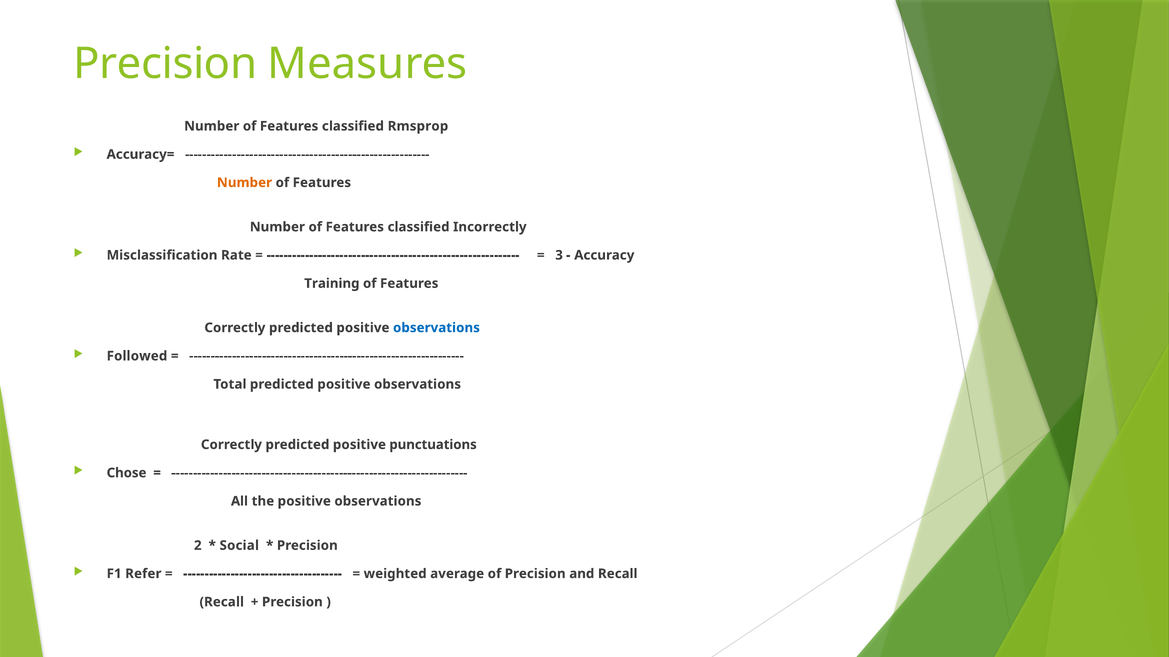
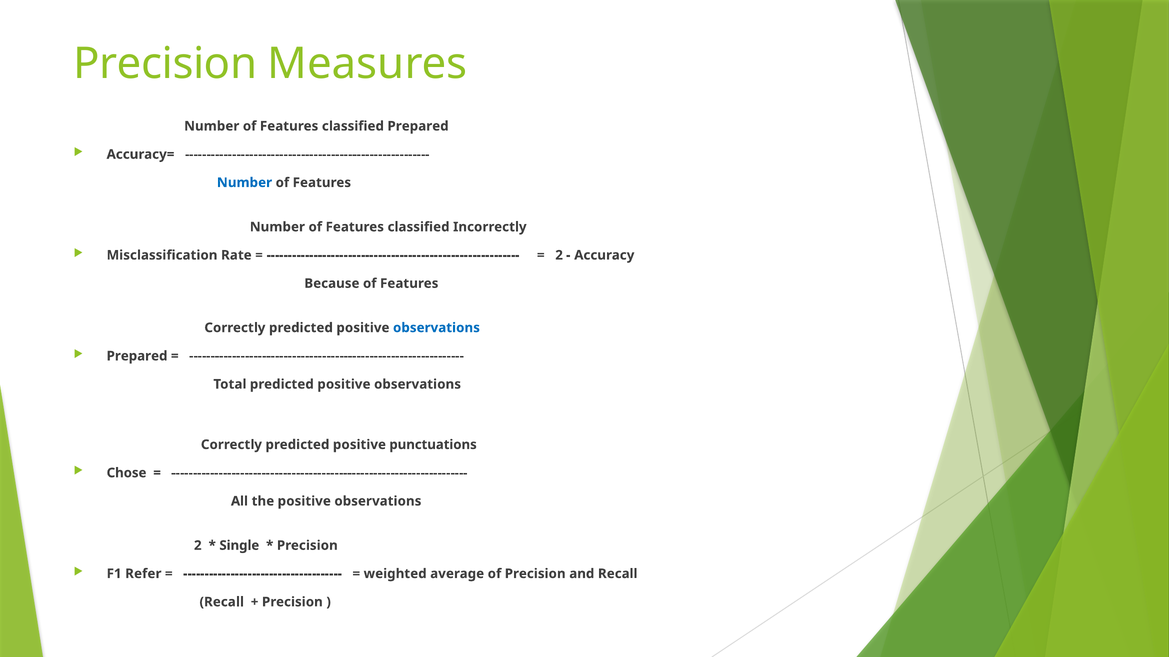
classified Rmsprop: Rmsprop -> Prepared (418, 126)
Number colour: orange -> blue (244, 183)
3: 3 -> 2 (559, 255)
Training: Training -> Because (332, 284)
Followed: Followed -> Prepared (137, 356)
Social: Social -> Single (239, 546)
